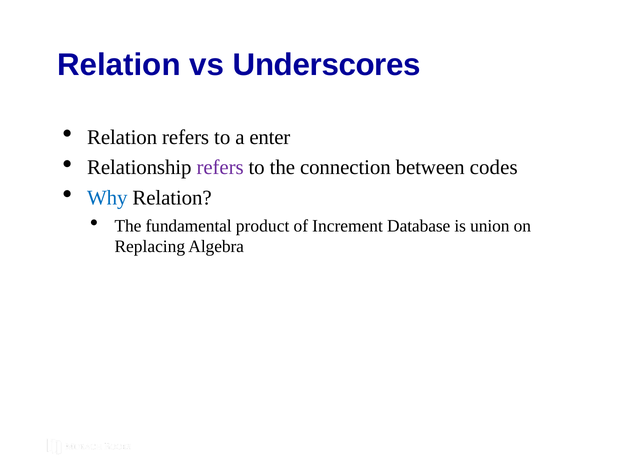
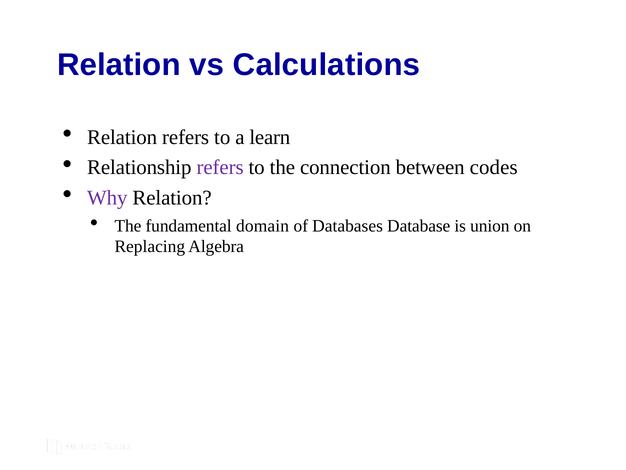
Underscores: Underscores -> Calculations (327, 65)
enter: enter -> learn (270, 137)
Why colour: blue -> purple (107, 198)
product: product -> domain (263, 226)
Increment: Increment -> Databases (348, 226)
